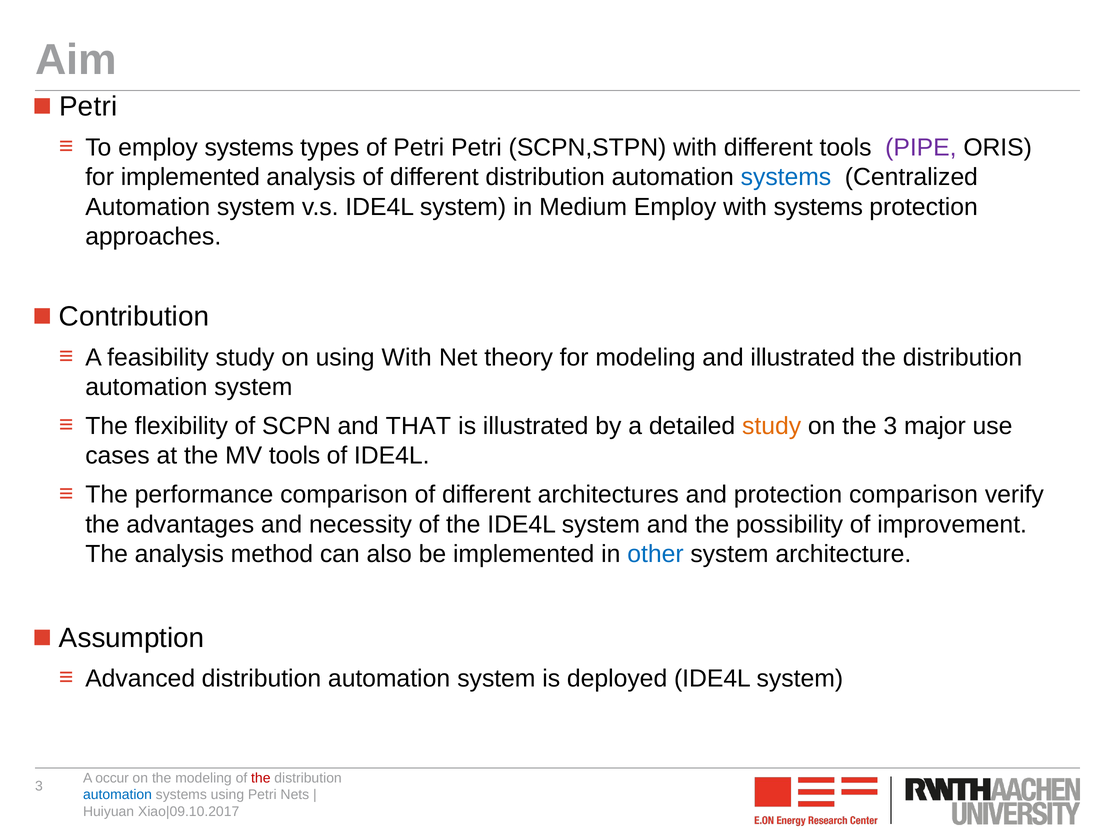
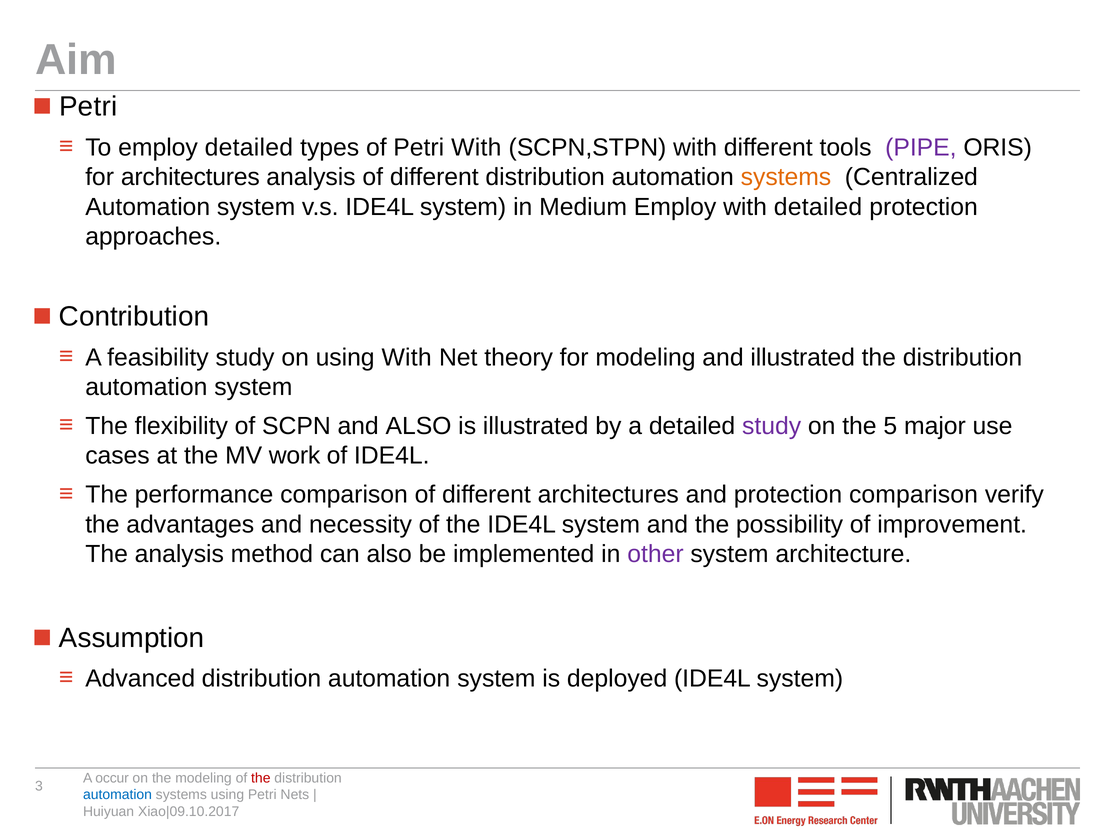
employ systems: systems -> detailed (249, 147)
Petri Petri: Petri -> With (476, 147)
for implemented: implemented -> architectures (190, 177)
systems colour: blue -> orange (786, 177)
with systems: systems -> detailed (818, 207)
and THAT: THAT -> ALSO (418, 426)
study colour: orange -> purple (772, 426)
the 3: 3 -> 5 (890, 426)
MV tools: tools -> work (295, 456)
other colour: blue -> purple (656, 554)
